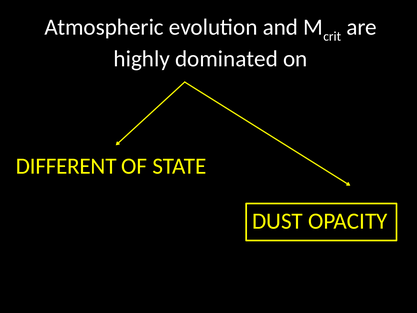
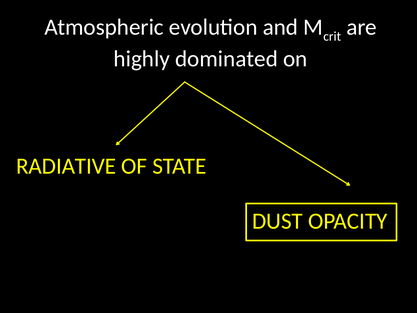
DIFFERENT: DIFFERENT -> RADIATIVE (66, 166)
